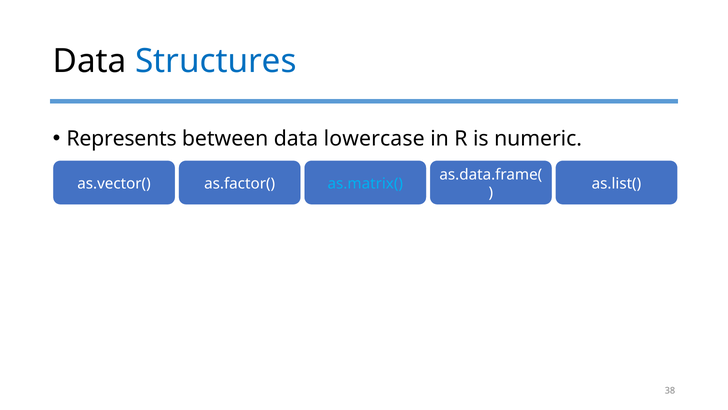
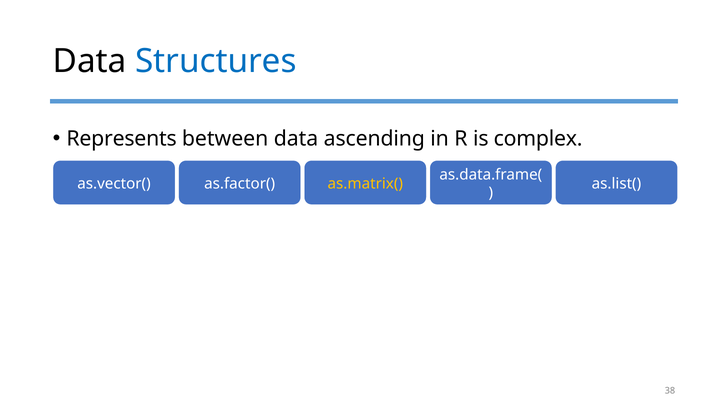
lowercase: lowercase -> ascending (374, 139)
numeric: numeric -> complex (538, 139)
as.matrix( colour: light blue -> yellow (365, 183)
